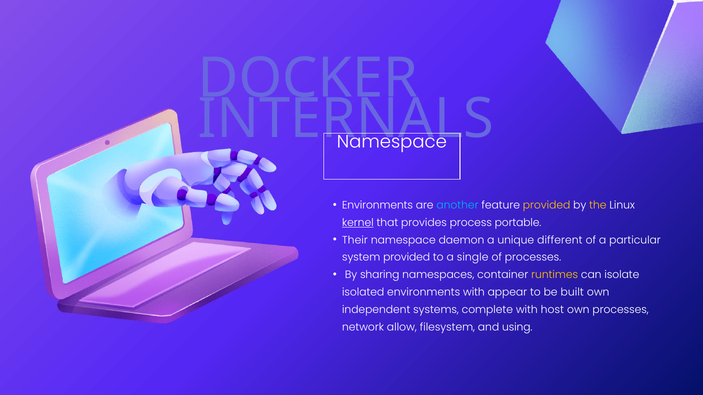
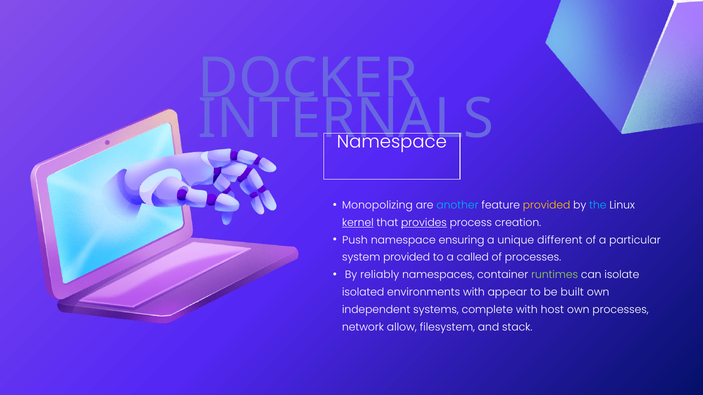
Environments: Environments -> Monopolizing (377, 205)
the colour: yellow -> light blue (598, 205)
provides underline: none -> present (424, 223)
portable: portable -> creation (518, 223)
Their: Their -> Push (355, 240)
daemon: daemon -> ensuring (462, 240)
single: single -> called (473, 258)
sharing: sharing -> reliably (380, 275)
runtimes colour: yellow -> light green (555, 275)
using: using -> stack (517, 327)
